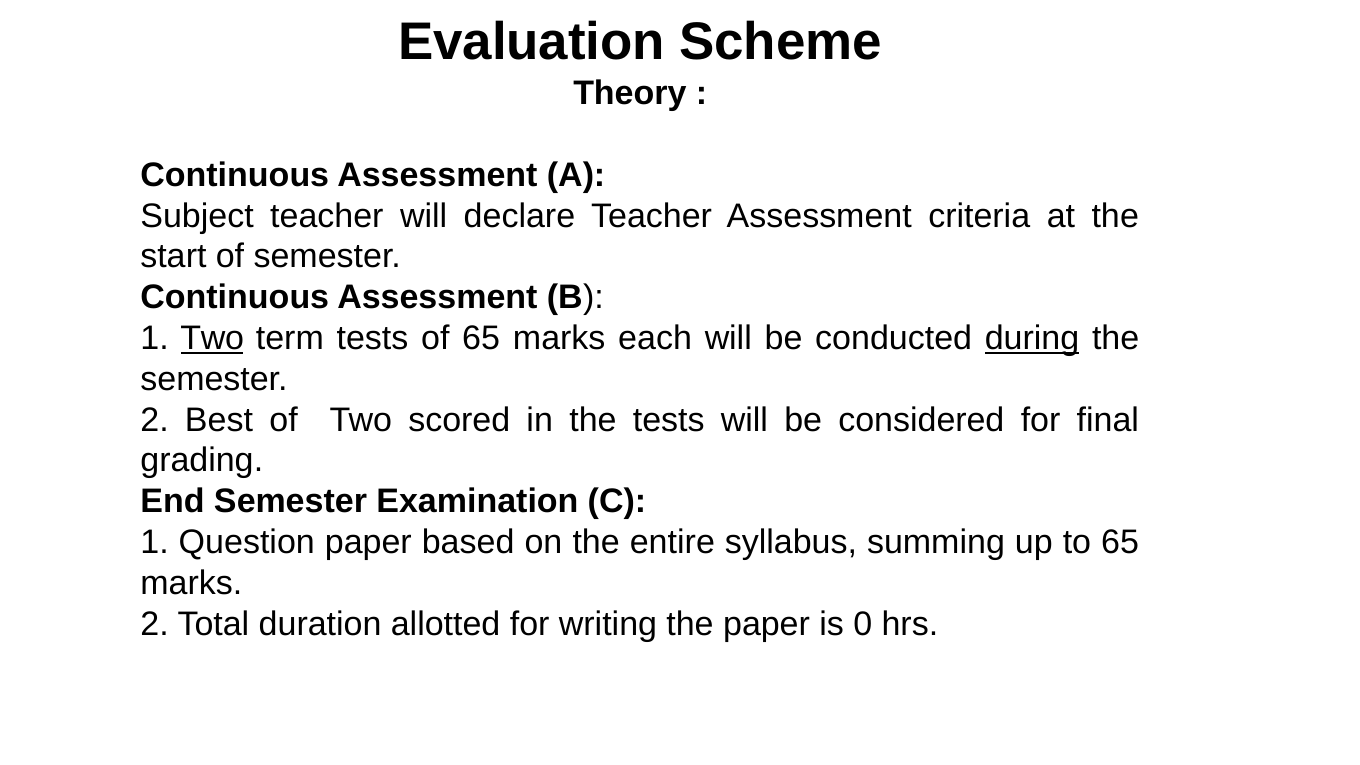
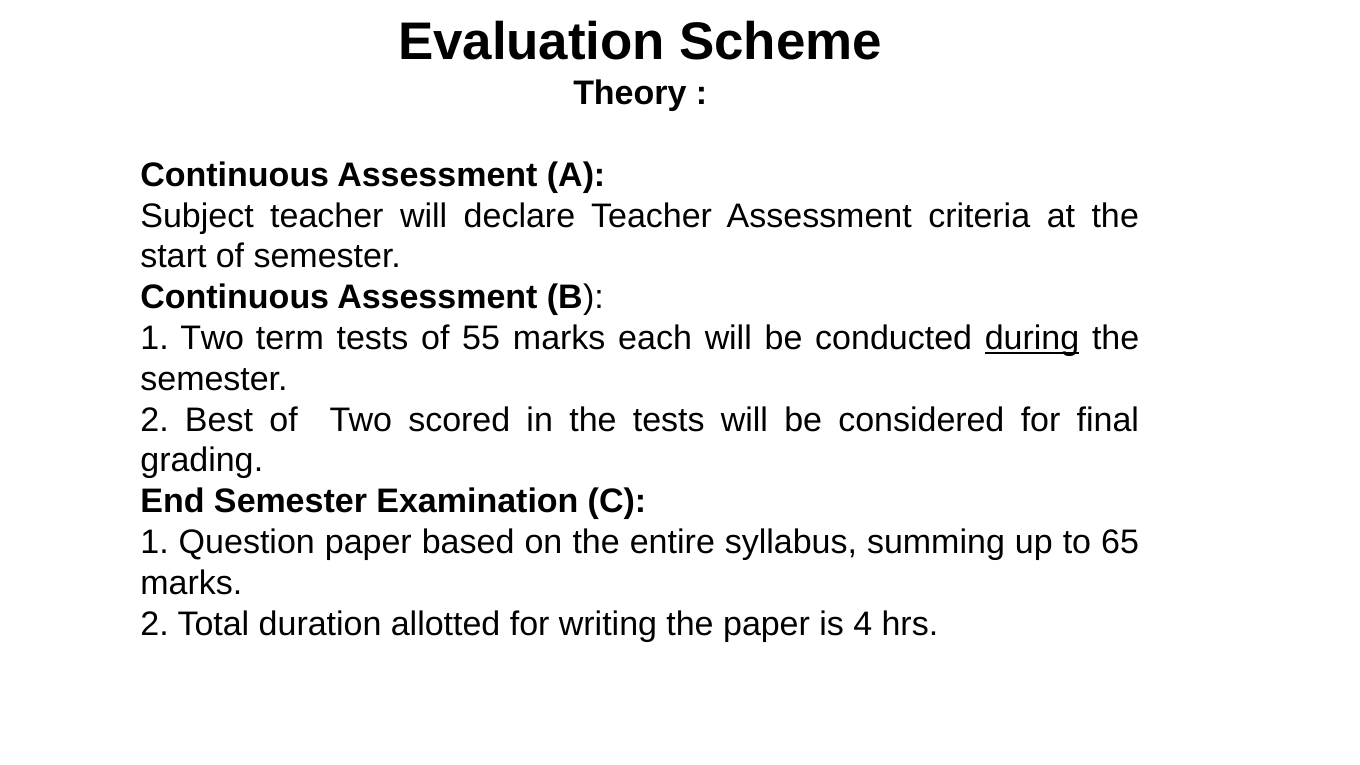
Two underline: present -> none (212, 338)
of 65: 65 -> 55 (481, 338)
0: 0 -> 4 (863, 624)
